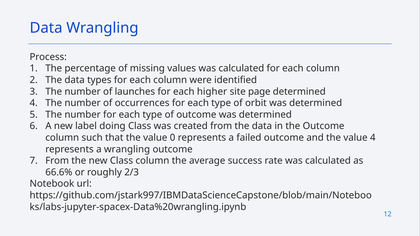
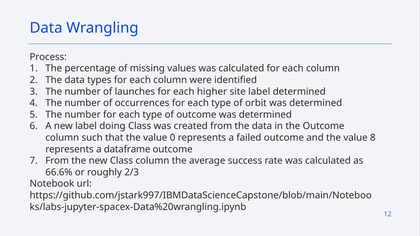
site page: page -> label (259, 92)
value 4: 4 -> 8 (373, 138)
a wrangling: wrangling -> dataframe (127, 149)
